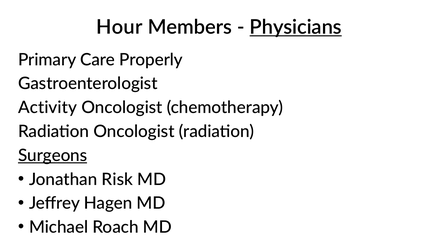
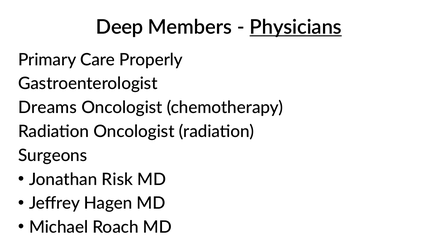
Hour: Hour -> Deep (120, 27)
Activity: Activity -> Dreams (48, 108)
Surgeons underline: present -> none (53, 155)
